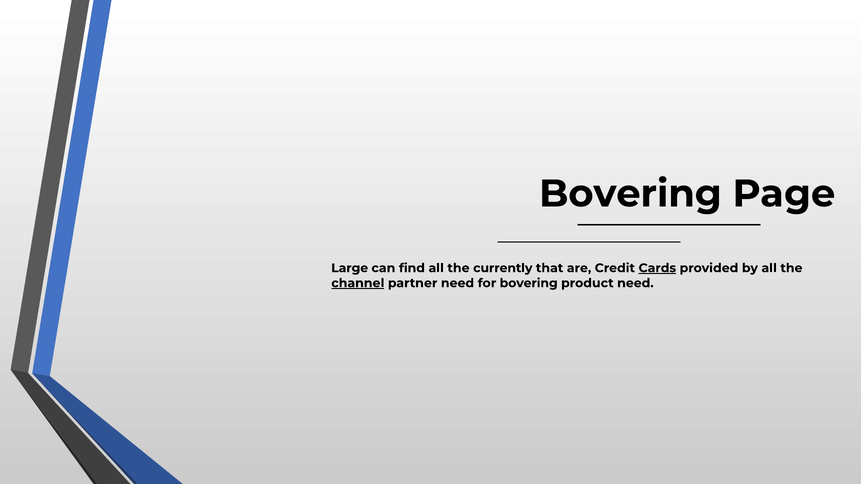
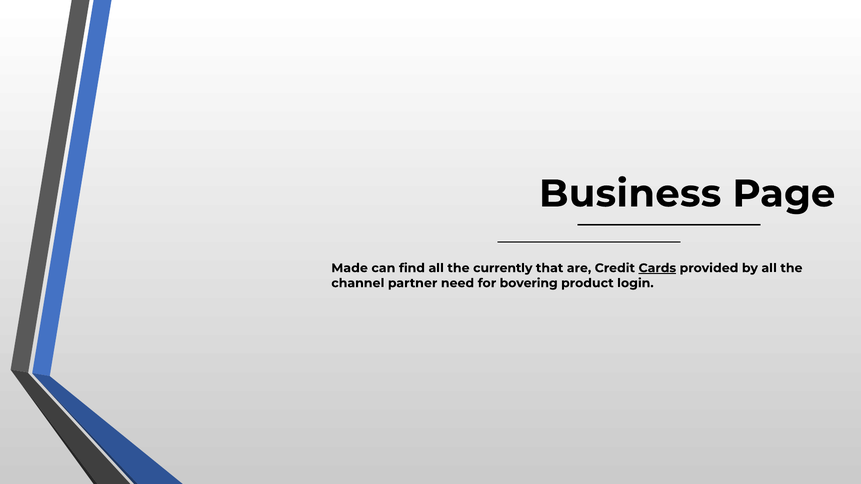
Bovering: Bovering -> Business (630, 194)
Large: Large -> Made (350, 268)
channel underline: present -> none (358, 283)
product need: need -> login (635, 283)
